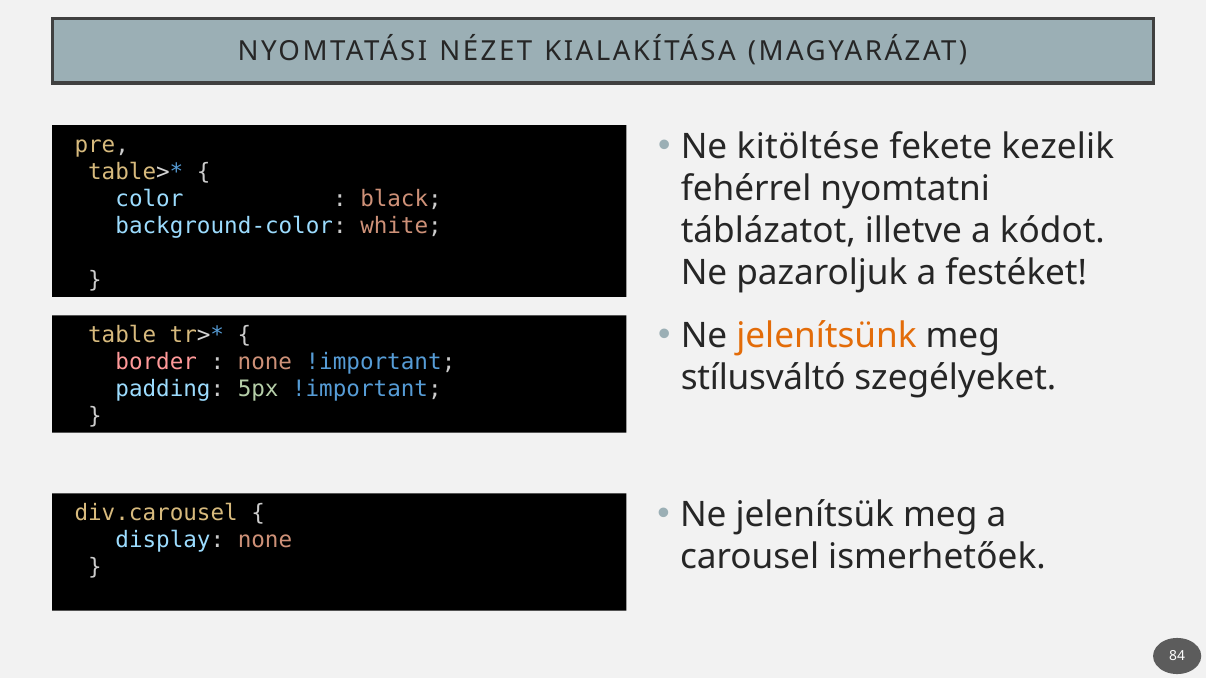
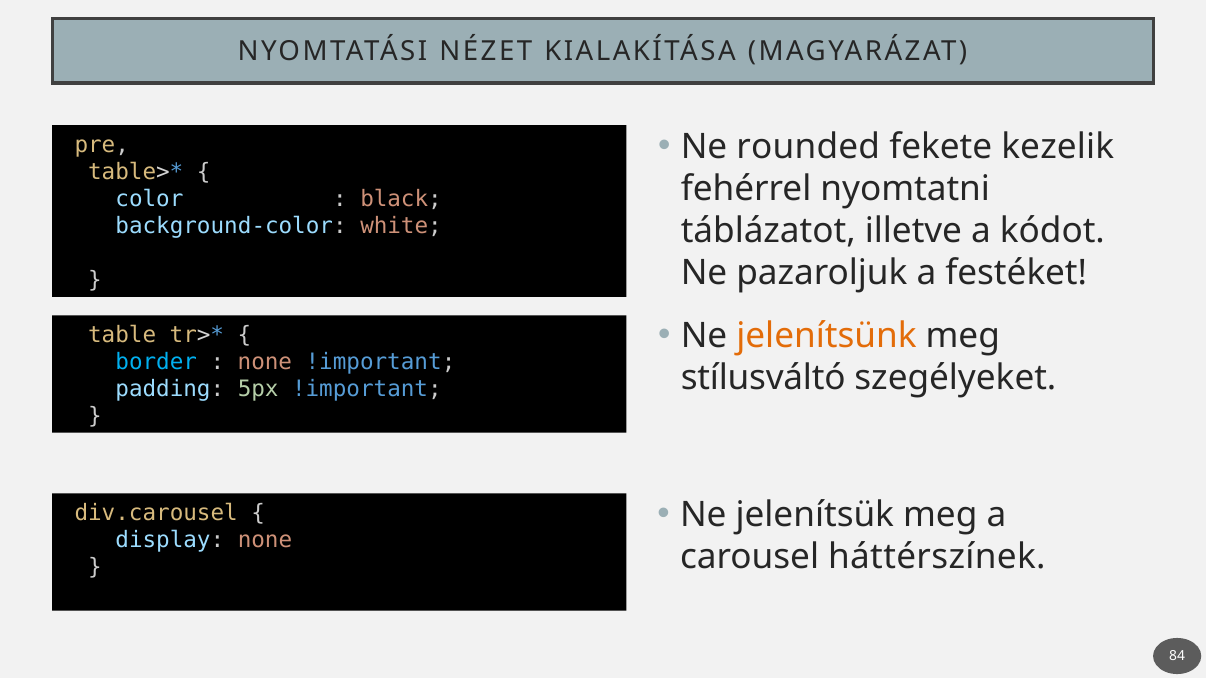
kitöltése: kitöltése -> rounded (808, 147)
border colour: pink -> light blue (156, 362)
ismerhetőek: ismerhetőek -> háttérszínek (937, 557)
